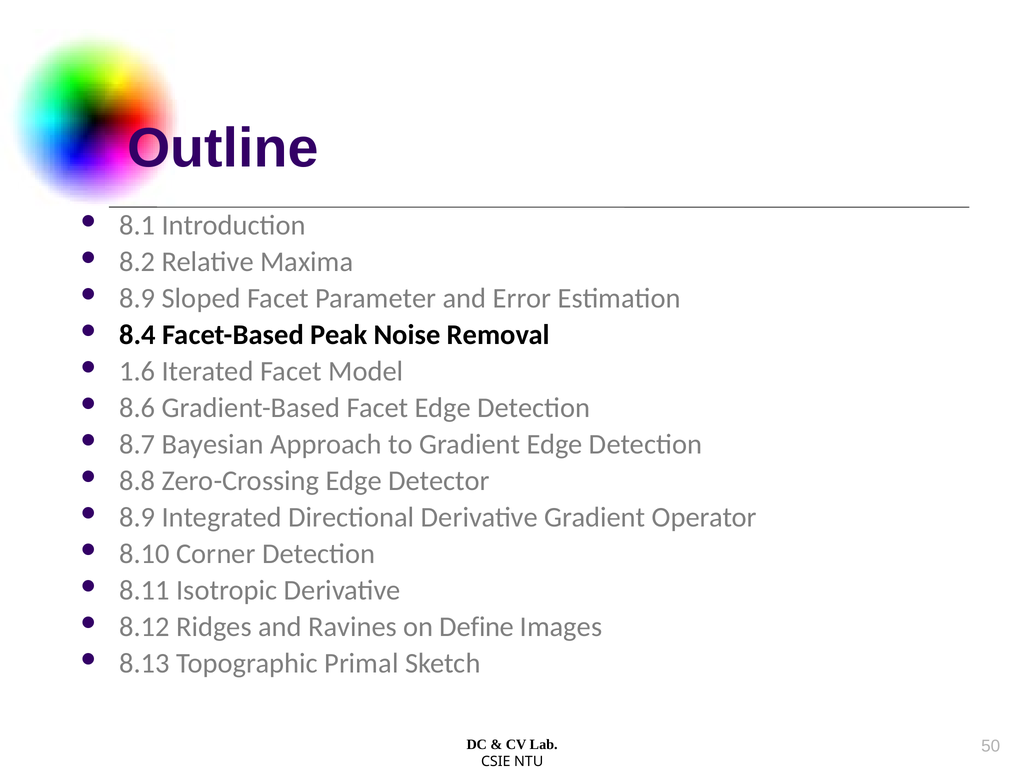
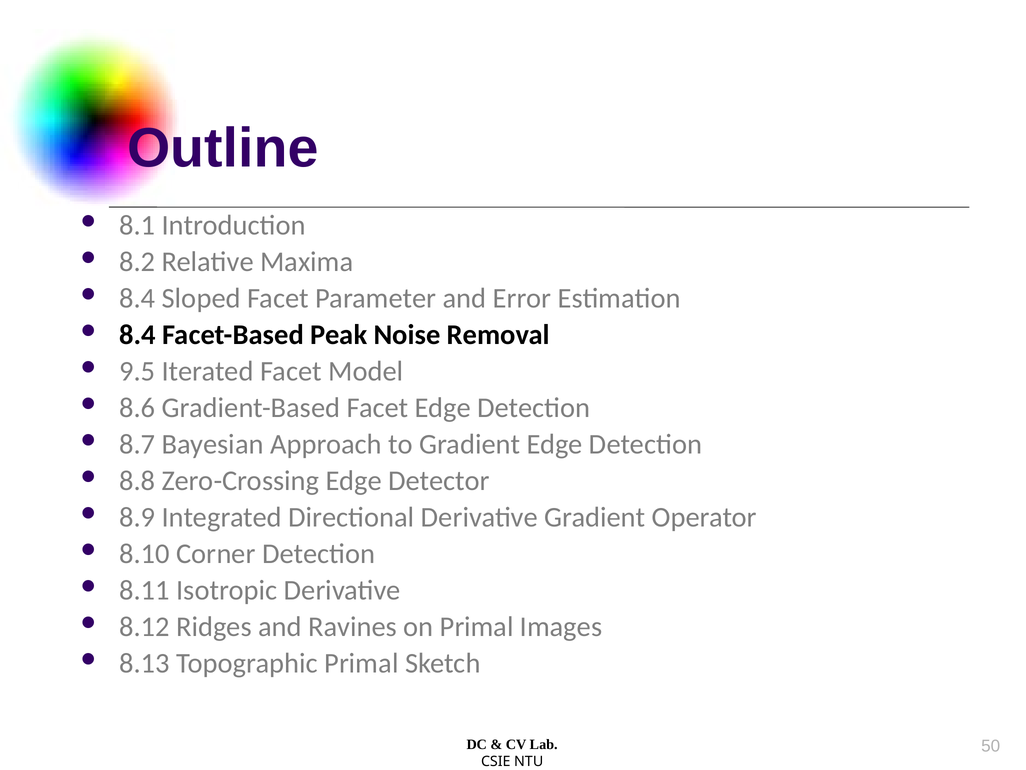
8.9: 8.9 -> 8.4 (137, 298)
1.6: 1.6 -> 9.5 (137, 371)
on Define: Define -> Primal (477, 626)
